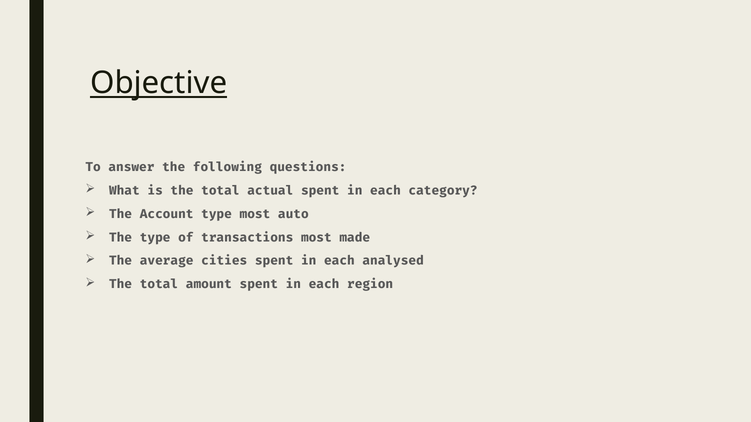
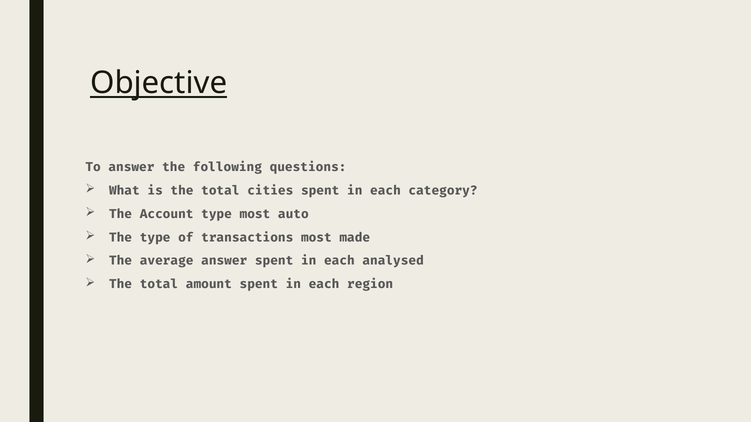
actual: actual -> cities (270, 191)
average cities: cities -> answer (224, 261)
